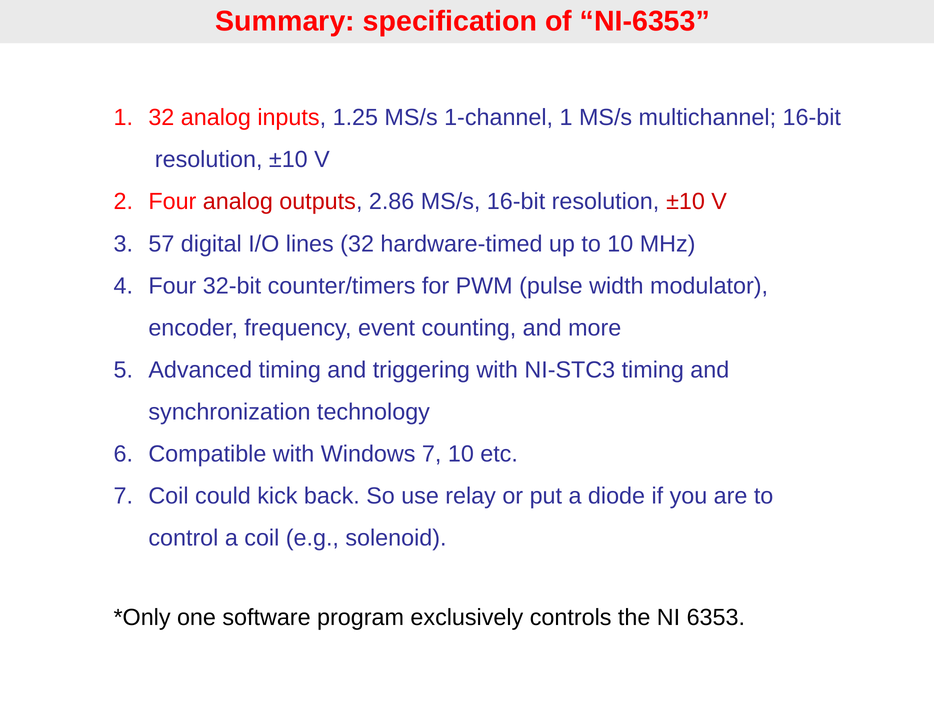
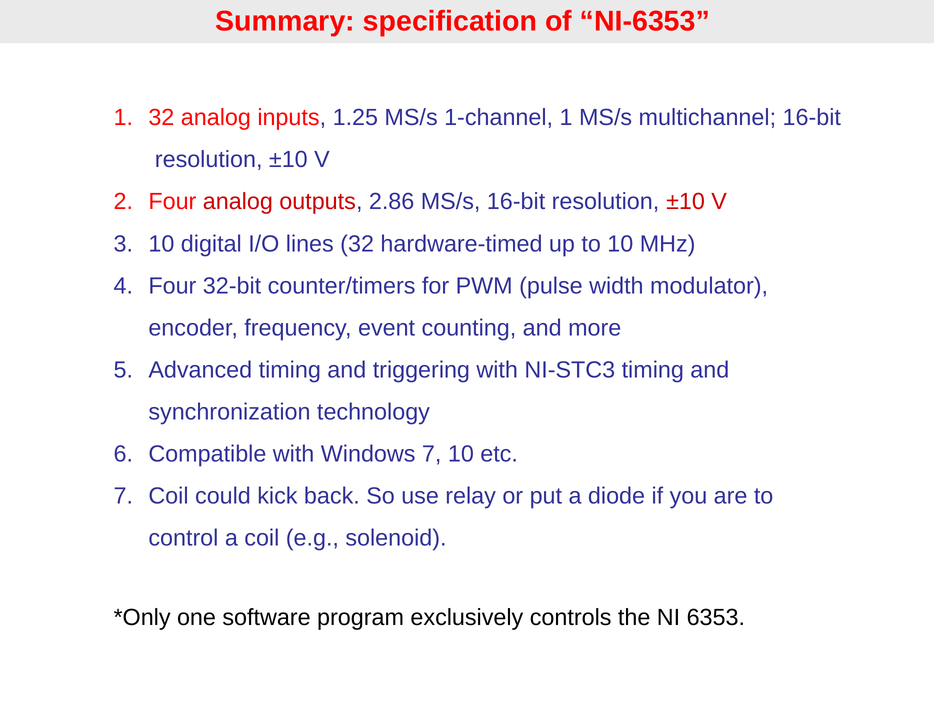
57: 57 -> 10 (161, 244)
